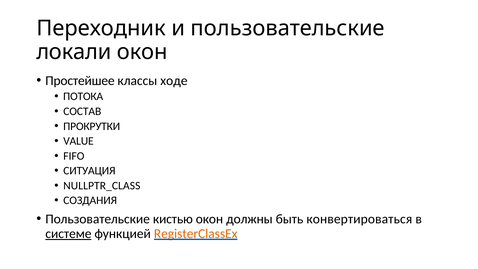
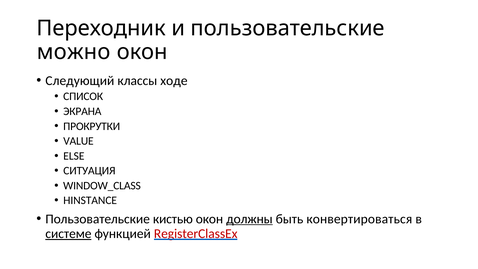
локали: локали -> можно (74, 52)
Простейшее: Простейшее -> Следующий (80, 81)
ПОТОКА: ПОТОКА -> СПИСОК (83, 97)
СОСТАВ: СОСТАВ -> ЭКРАНА (82, 111)
FIFO: FIFO -> ELSE (74, 156)
NULLPTR_CLASS: NULLPTR_CLASS -> WINDOW_CLASS (102, 186)
СОЗДАНИЯ: СОЗДАНИЯ -> HINSTANCE (90, 200)
должны underline: none -> present (249, 219)
RegisterClassEx colour: orange -> red (196, 234)
